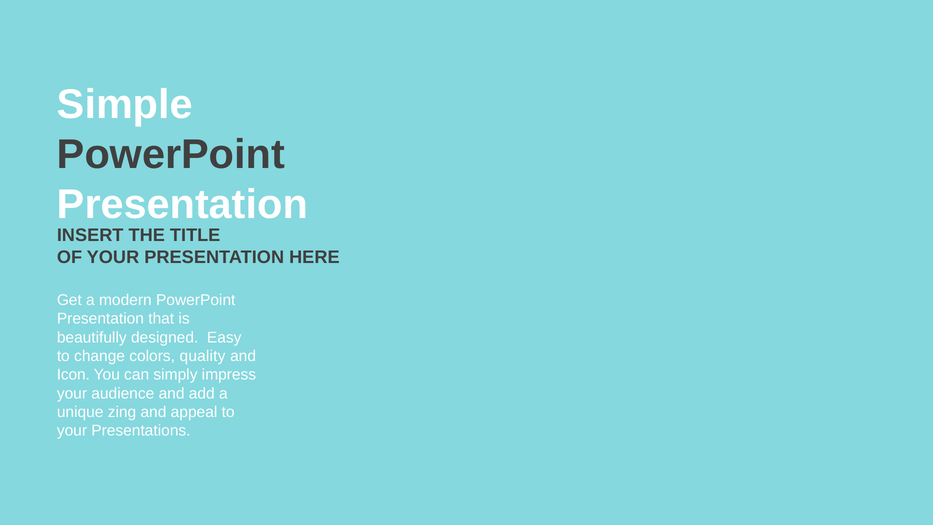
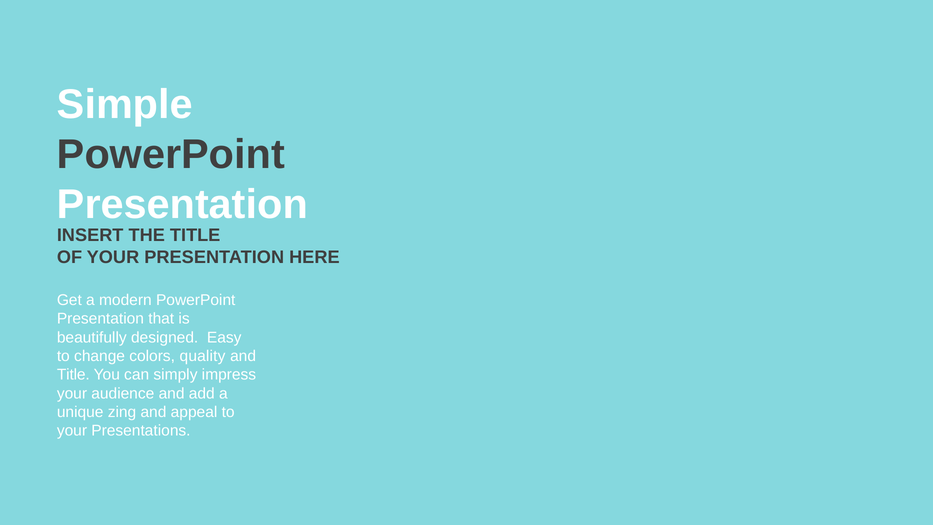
Icon: Icon -> Title (73, 375)
